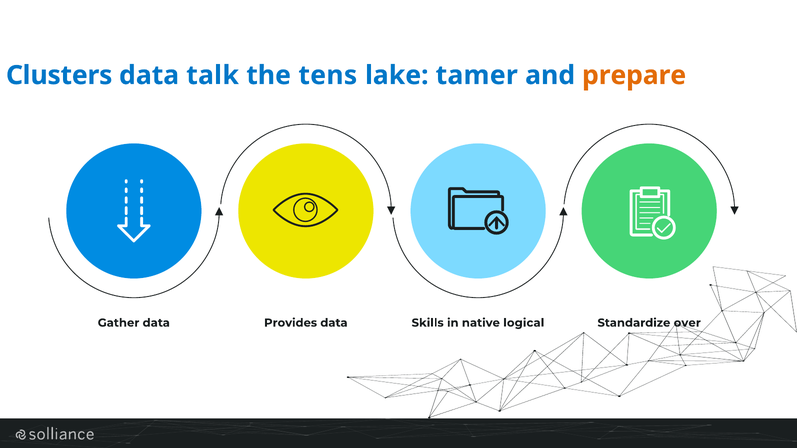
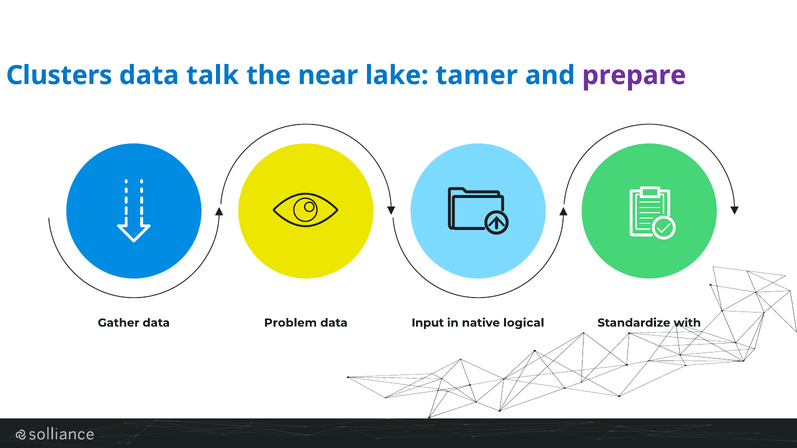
tens: tens -> near (328, 75)
prepare colour: orange -> purple (634, 75)
Provides: Provides -> Problem (291, 323)
Skills: Skills -> Input (428, 323)
over: over -> with (687, 323)
